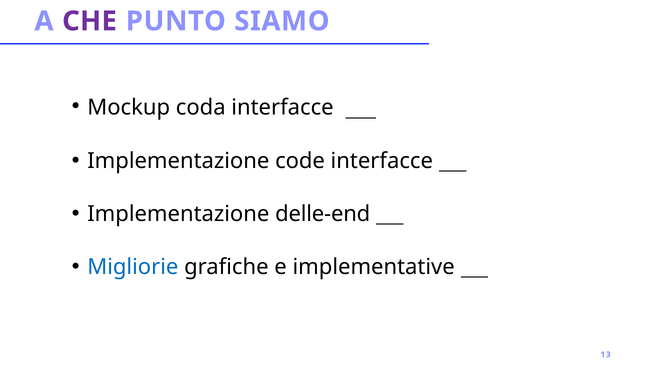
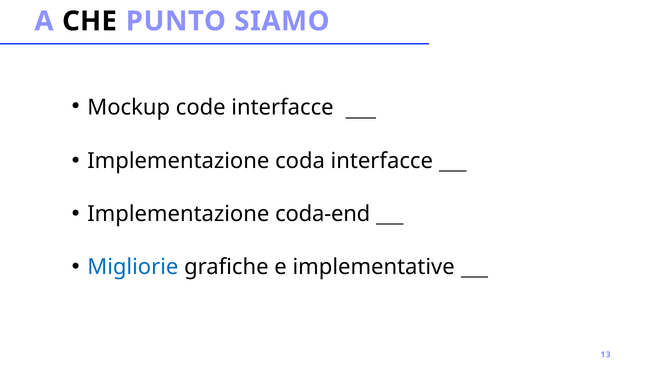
CHE colour: purple -> black (90, 21)
coda: coda -> code (201, 108)
code: code -> coda (300, 161)
delle-end: delle-end -> coda-end (323, 214)
